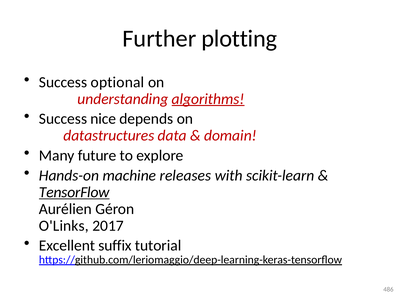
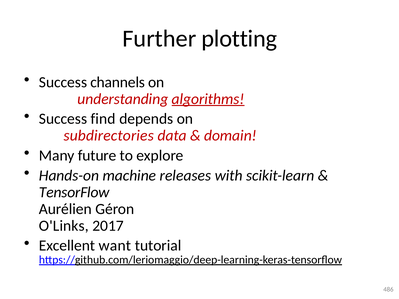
optional: optional -> channels (118, 82)
nice: nice -> find (103, 119)
datastructures: datastructures -> subdirectories (109, 136)
TensorFlow underline: present -> none (74, 192)
suffix: suffix -> want (115, 246)
